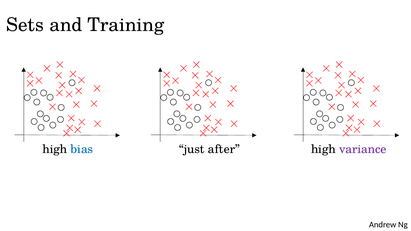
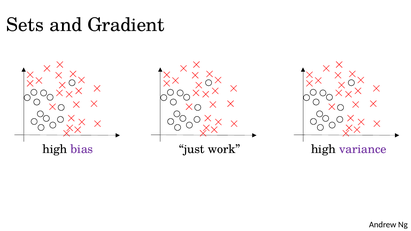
Training: Training -> Gradient (126, 25)
bias colour: blue -> purple (82, 149)
after: after -> work (224, 149)
